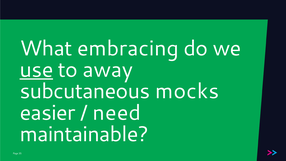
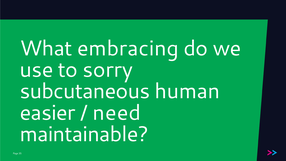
use underline: present -> none (36, 70)
away: away -> sorry (108, 70)
mocks: mocks -> human (187, 91)
